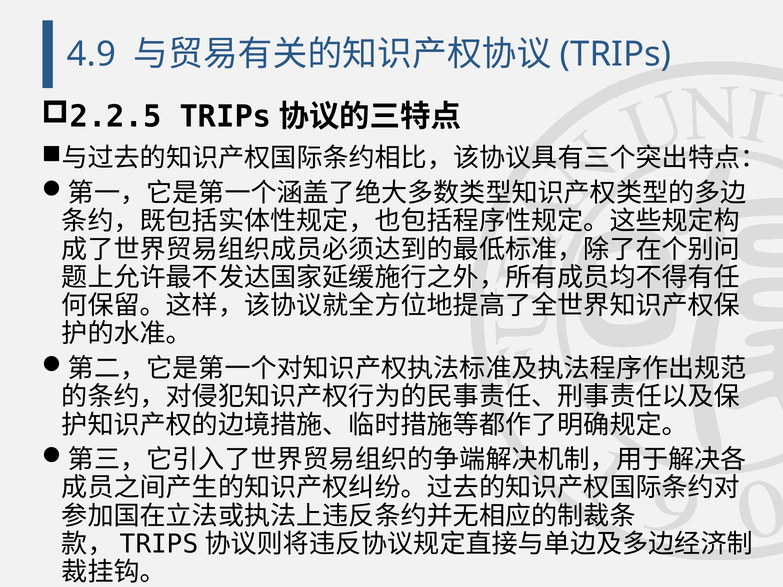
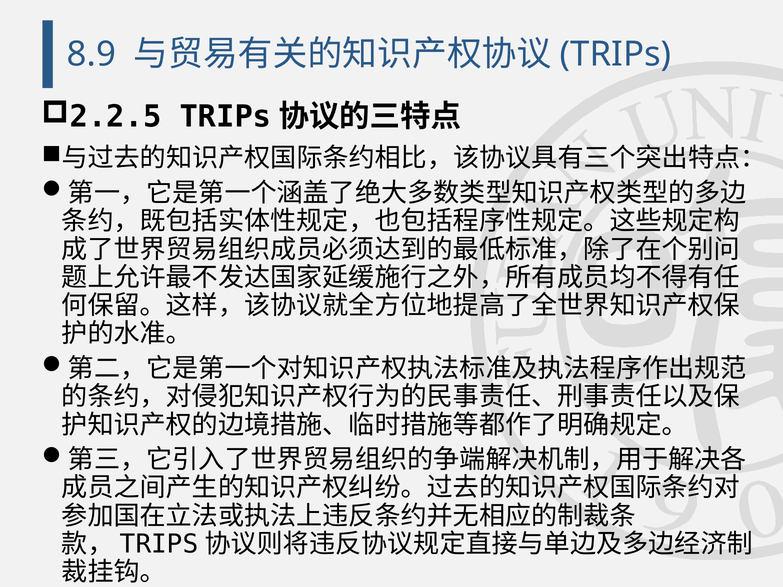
4.9: 4.9 -> 8.9 (91, 54)
